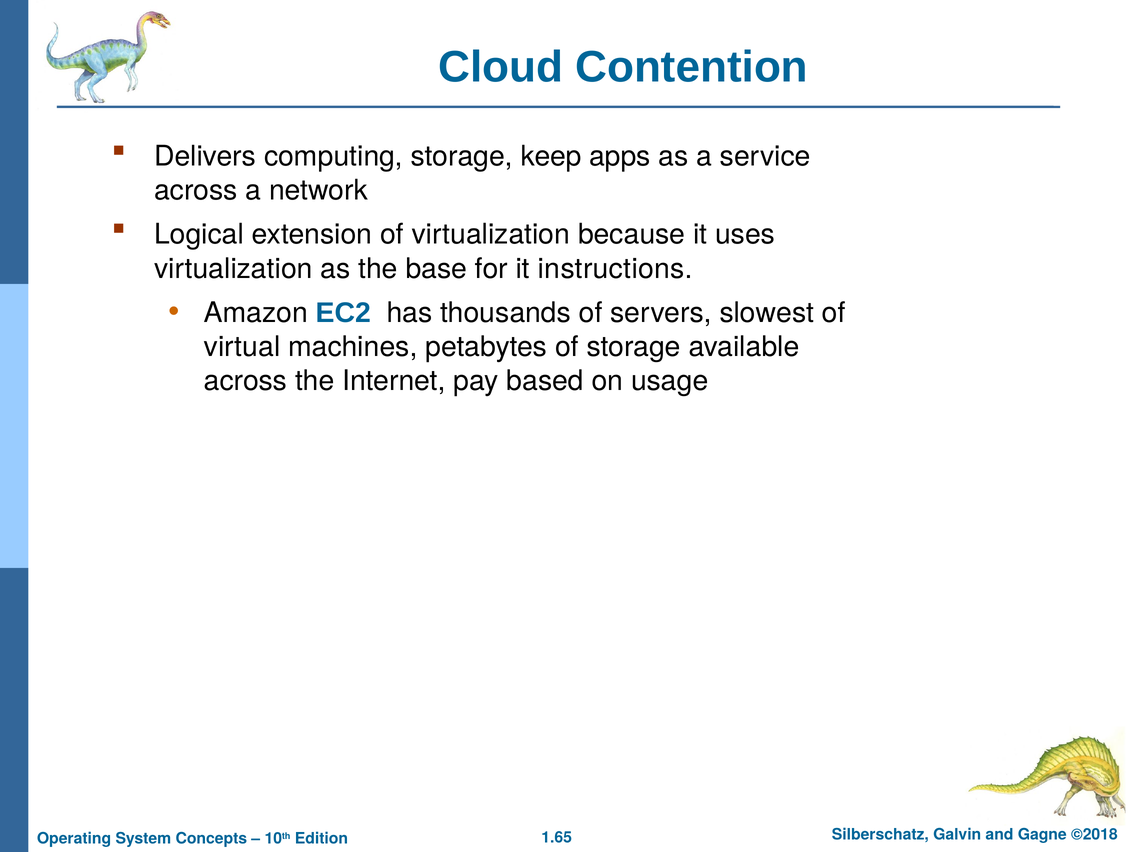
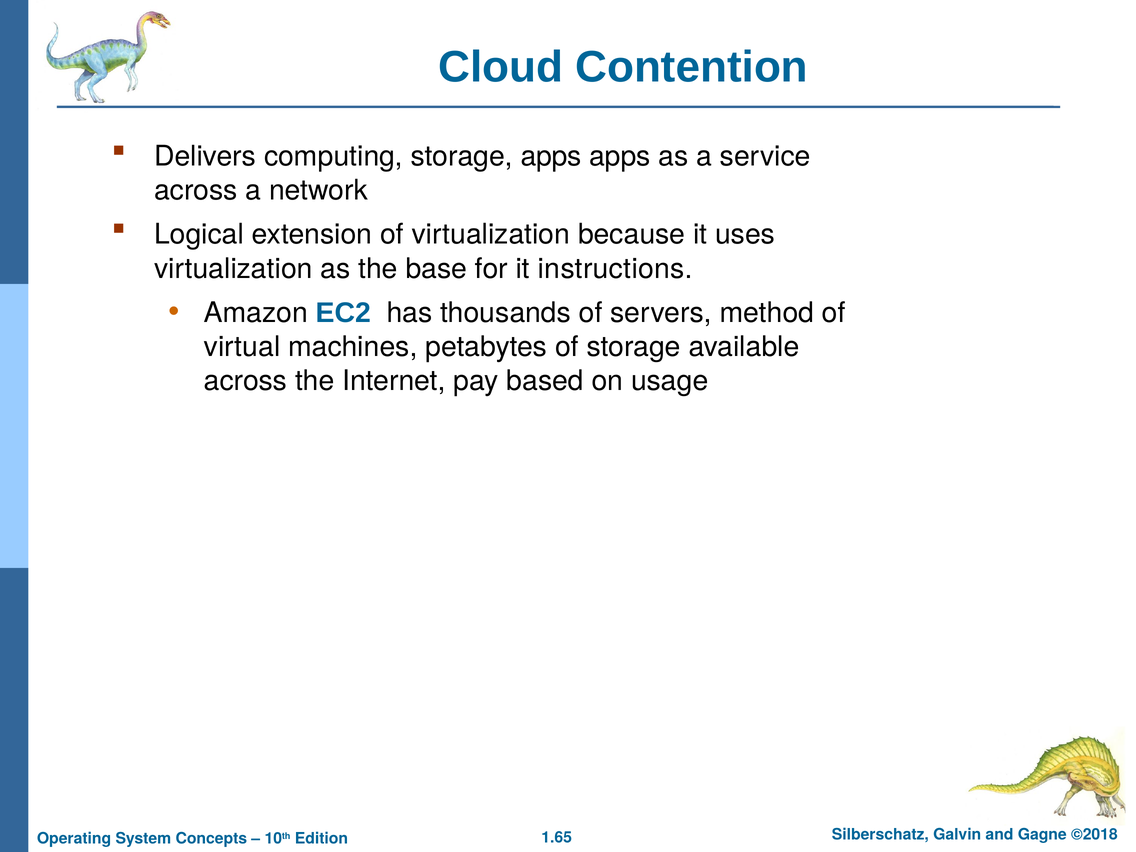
storage keep: keep -> apps (551, 156)
slowest: slowest -> method (767, 313)
